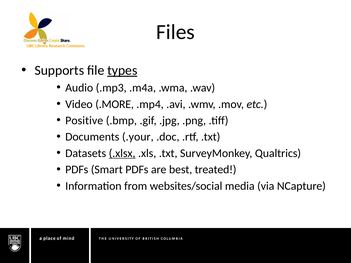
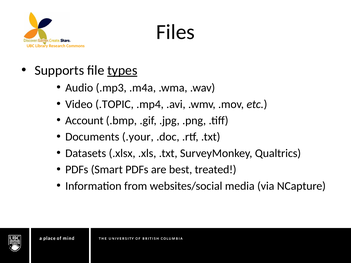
.MORE: .MORE -> .TOPIC (115, 104)
Positive: Positive -> Account (84, 121)
.xlsx underline: present -> none (122, 153)
